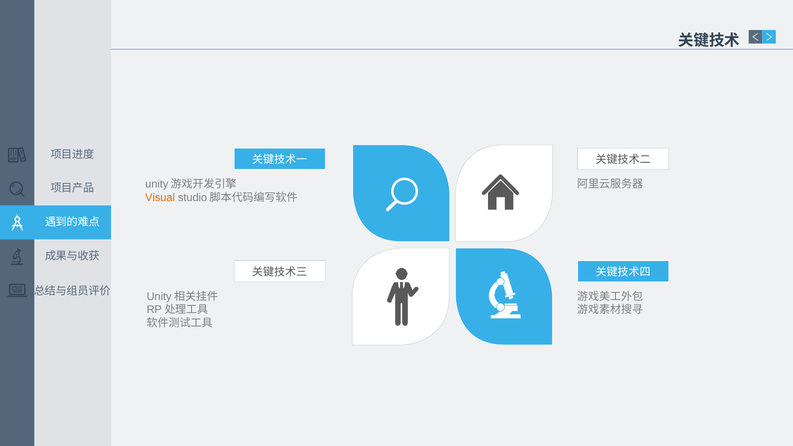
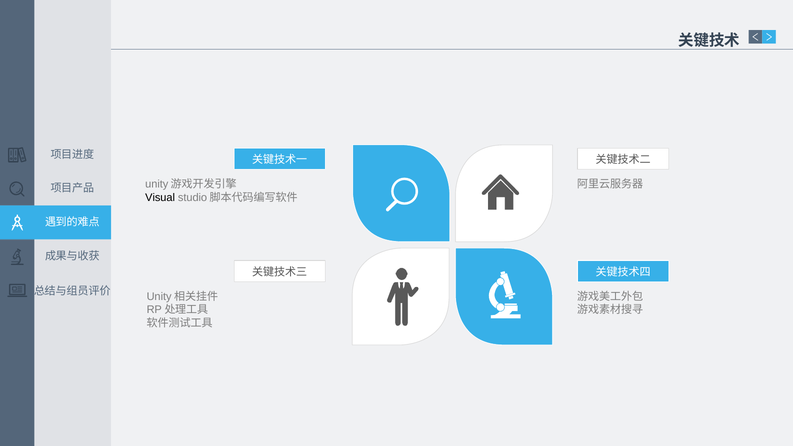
Visual colour: orange -> black (160, 197)
